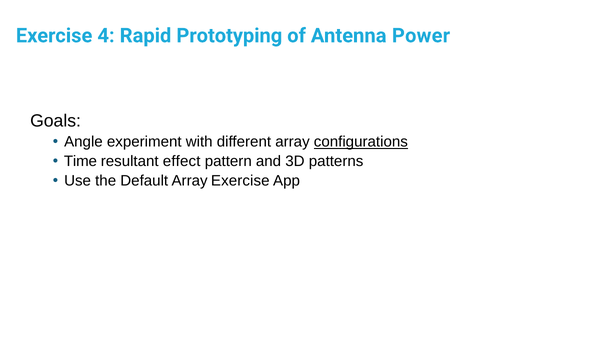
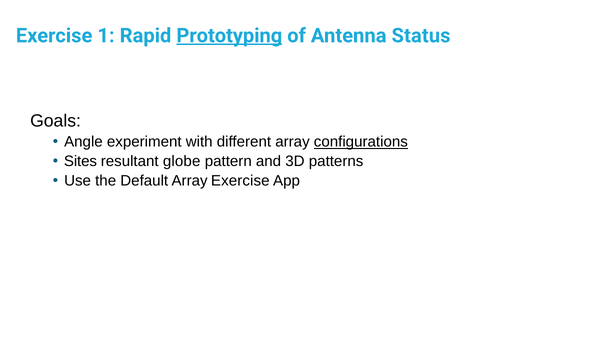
4: 4 -> 1 (106, 36)
Prototyping underline: none -> present (229, 36)
Power: Power -> Status (421, 36)
Time: Time -> Sites (80, 161)
effect: effect -> globe (182, 161)
